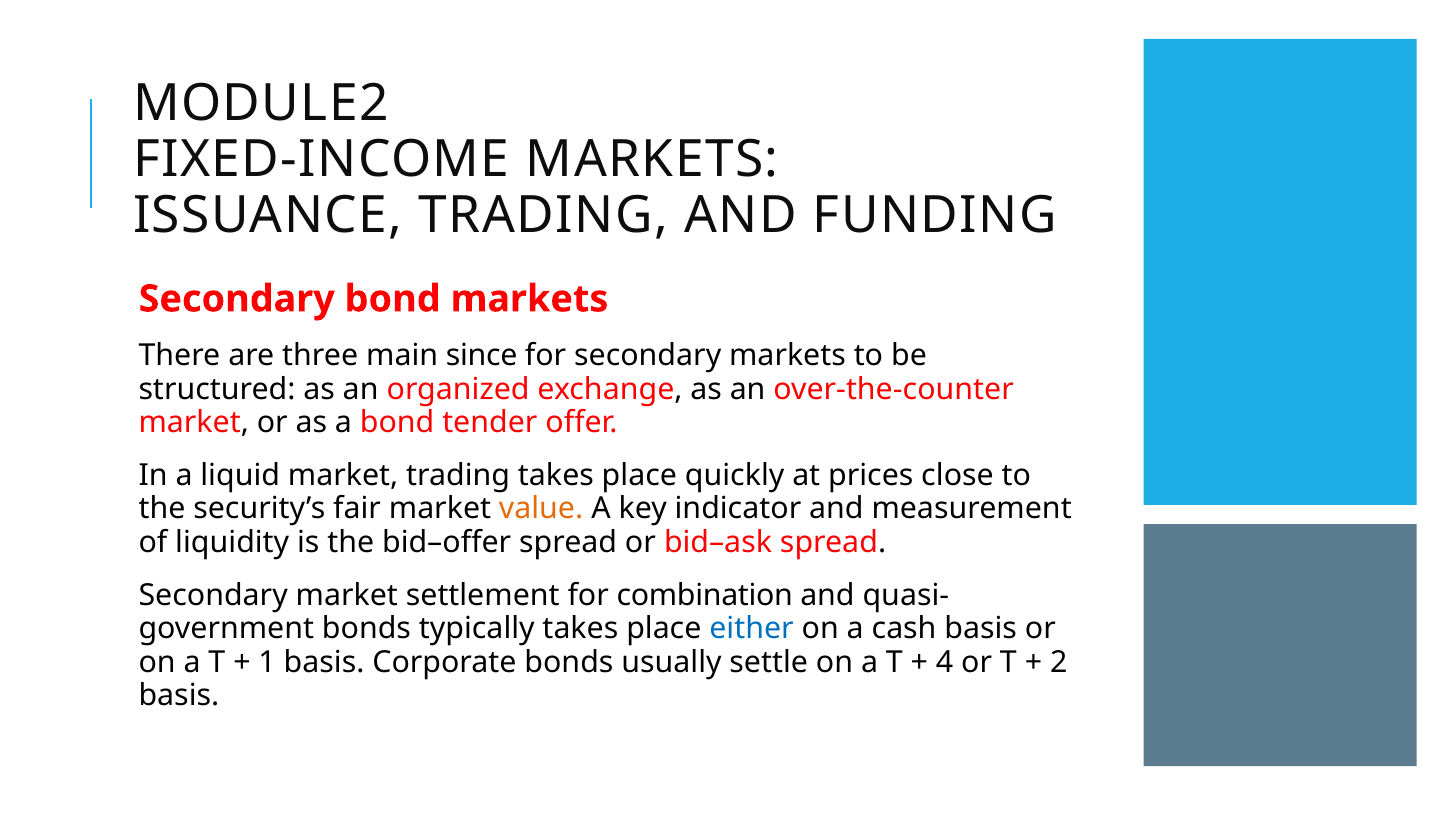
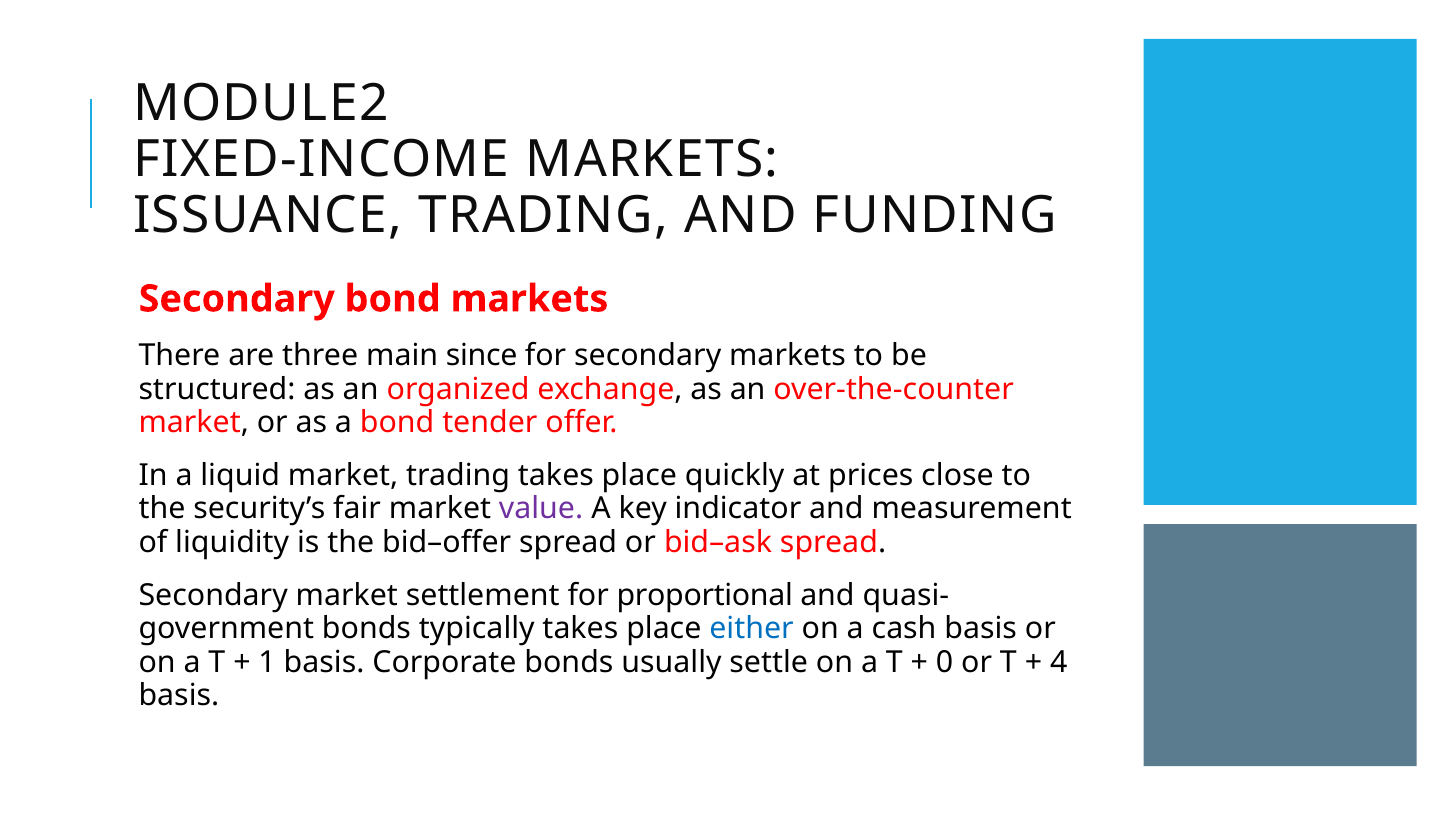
value colour: orange -> purple (541, 509)
combination: combination -> proportional (705, 595)
4: 4 -> 0 (945, 663)
2: 2 -> 4 (1059, 663)
